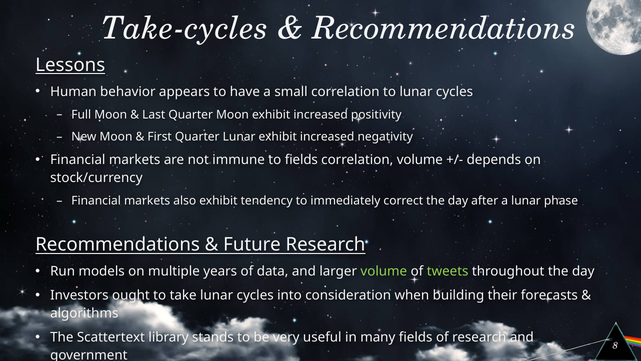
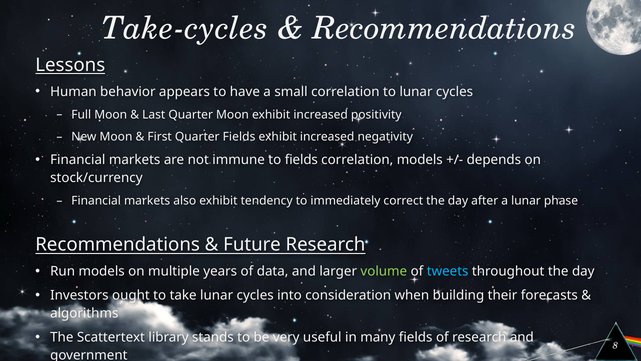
Quarter Lunar: Lunar -> Fields (239, 137)
correlation volume: volume -> models (420, 160)
tweets colour: light green -> light blue (448, 271)
